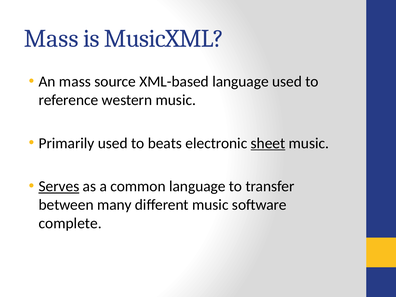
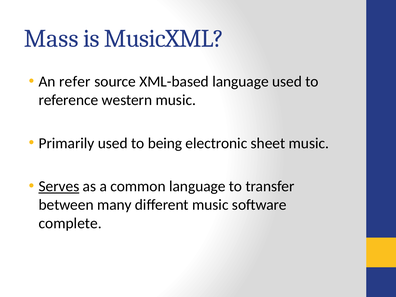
An mass: mass -> refer (75, 82)
beats: beats -> being (165, 143)
sheet underline: present -> none (268, 143)
